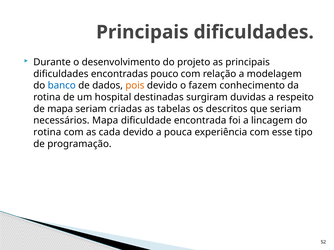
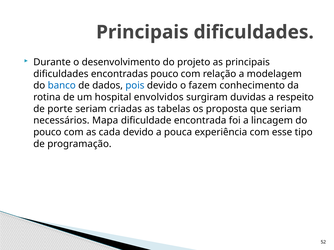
pois colour: orange -> blue (135, 86)
destinadas: destinadas -> envolvidos (159, 97)
de mapa: mapa -> porte (60, 109)
descritos: descritos -> proposta (227, 109)
rotina: rotina -> pouco (47, 132)
